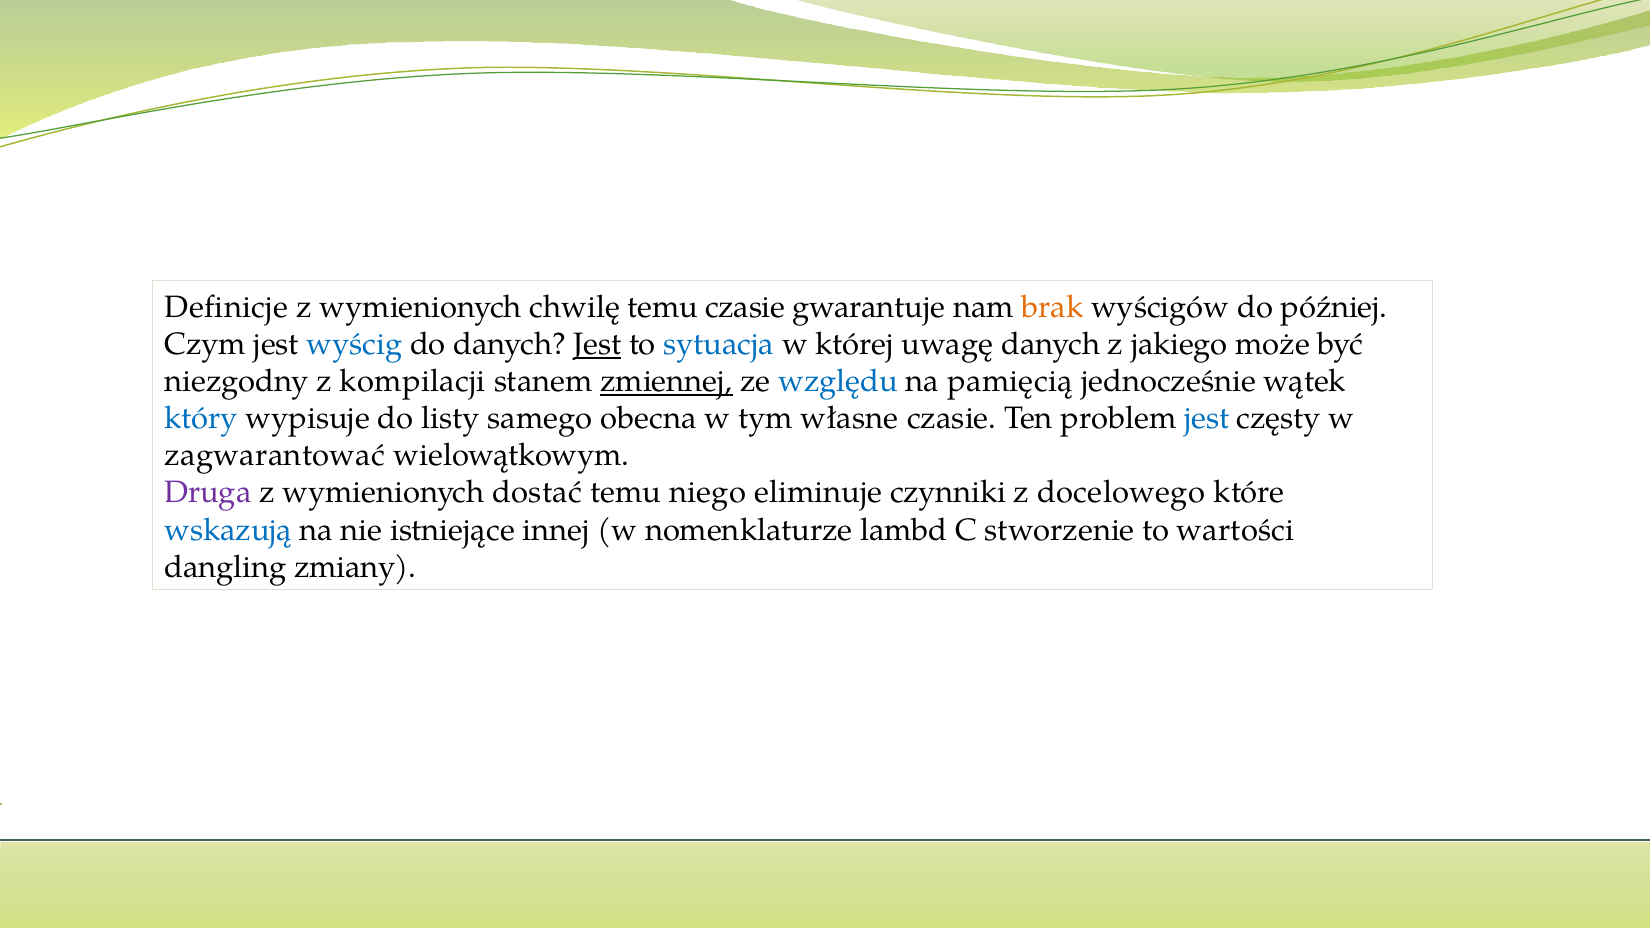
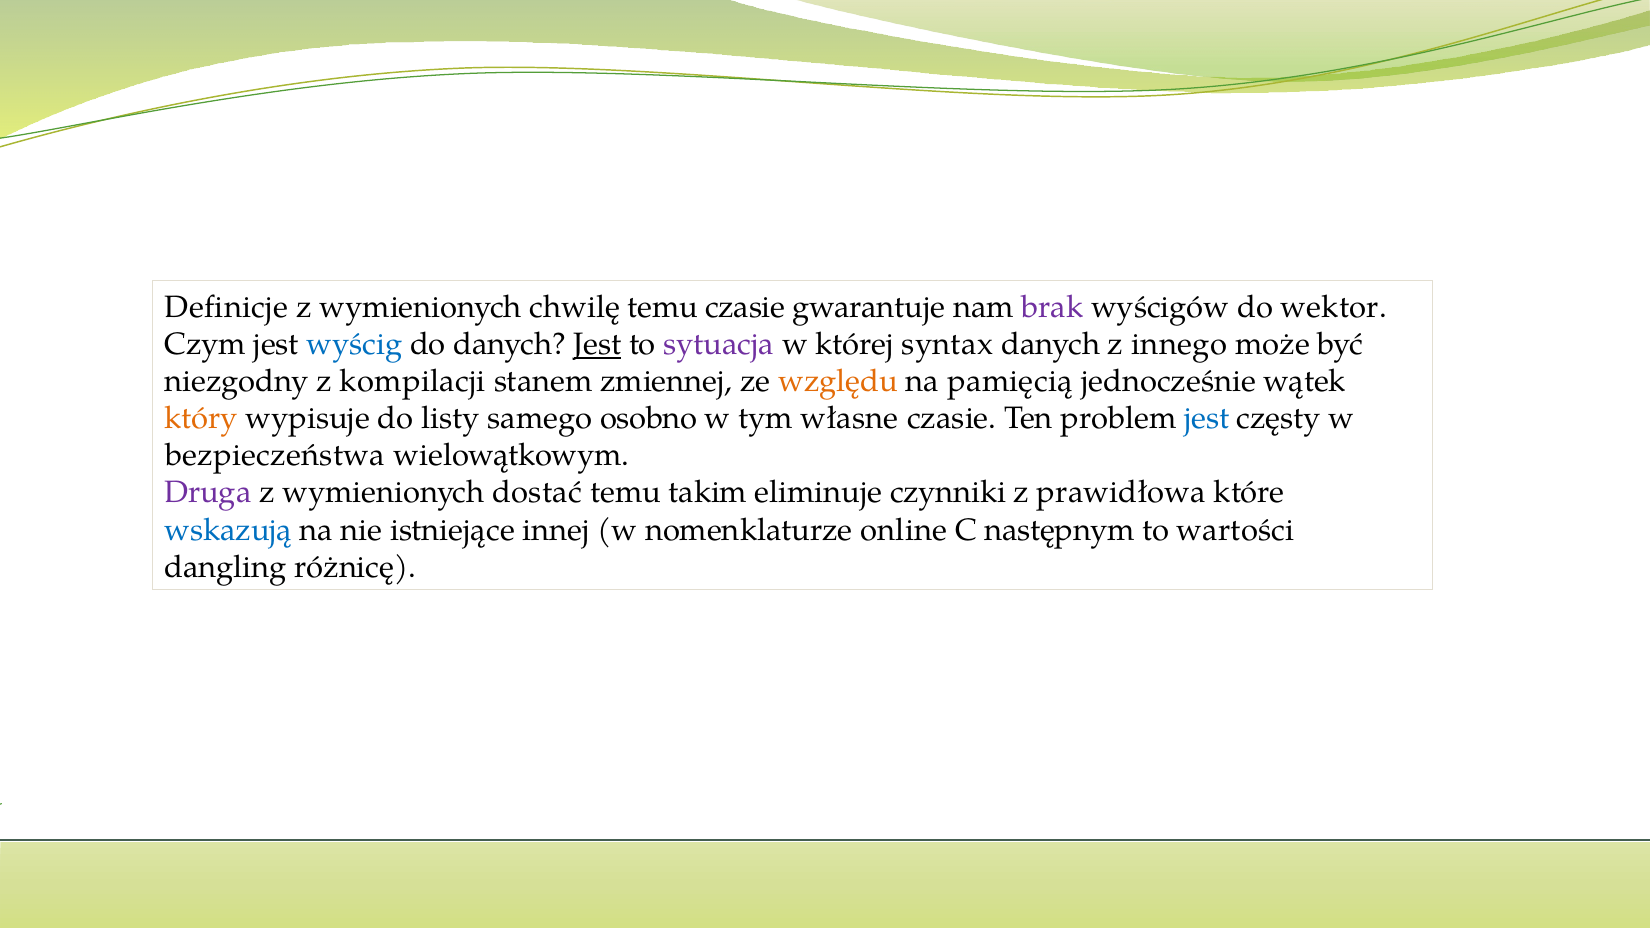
brak colour: orange -> purple (1053, 307)
później: później -> wektor (1334, 307)
sytuacja colour: blue -> purple (719, 344)
uwagę: uwagę -> syntax (947, 344)
jakiego: jakiego -> innego (1179, 344)
zmiennej underline: present -> none (666, 381)
względu colour: blue -> orange (838, 381)
który colour: blue -> orange (201, 419)
obecna: obecna -> osobno (649, 419)
zagwarantować: zagwarantować -> bezpieczeństwa (275, 456)
niego: niego -> takim (708, 493)
docelowego: docelowego -> prawidłowa (1121, 493)
lambd: lambd -> online (904, 530)
stworzenie: stworzenie -> następnym (1060, 530)
zmiany: zmiany -> różnicę (355, 567)
